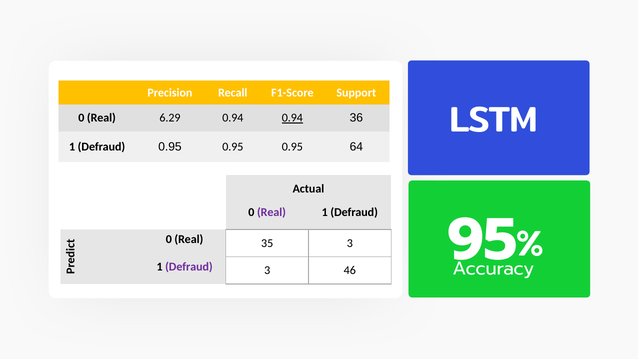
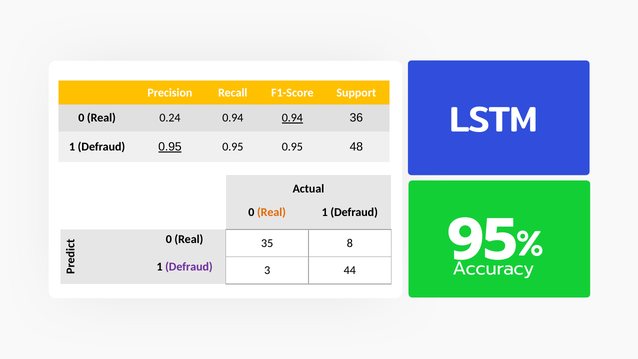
6.29: 6.29 -> 0.24 (170, 118)
0.95 underline: none -> present (170, 147)
64: 64 -> 48 (356, 147)
Real colour: purple -> orange (271, 212)
35 3: 3 -> 8 (350, 243)
46: 46 -> 44 (350, 270)
